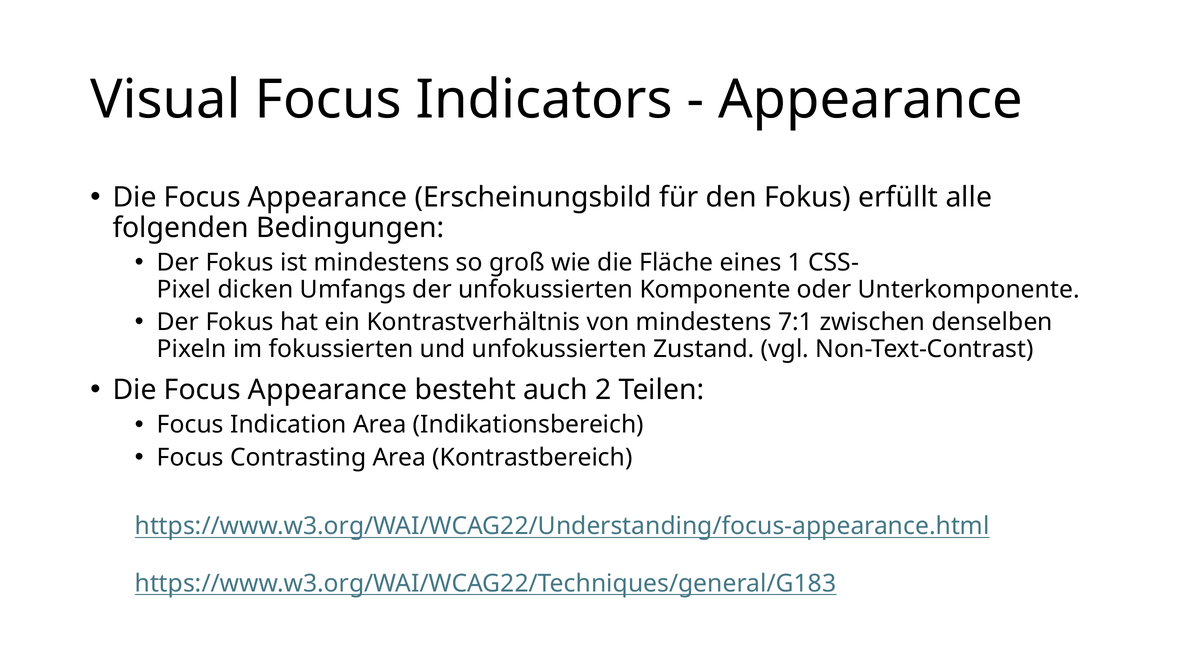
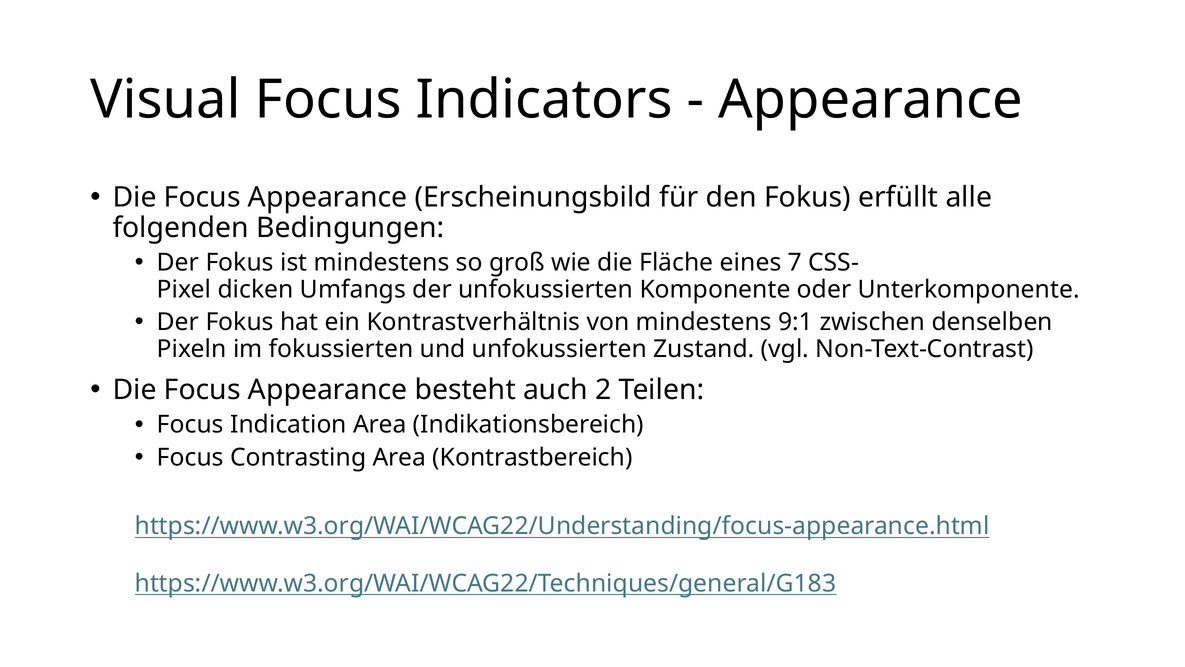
1: 1 -> 7 (795, 263)
7:1: 7:1 -> 9:1 (796, 322)
